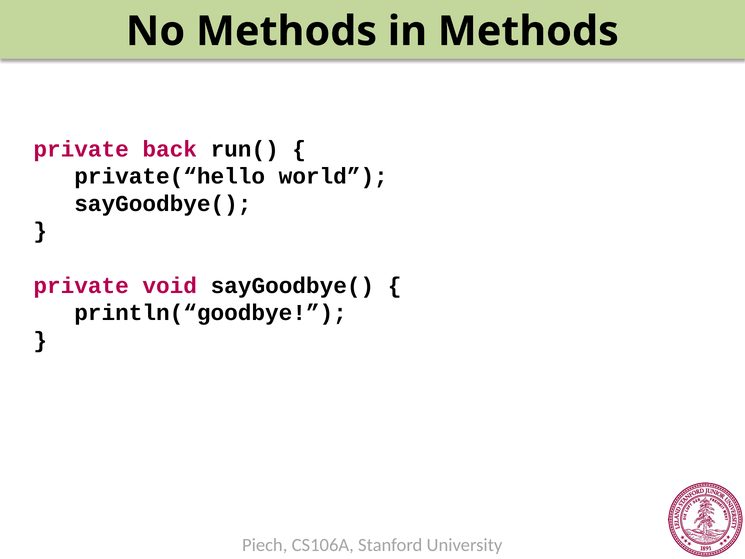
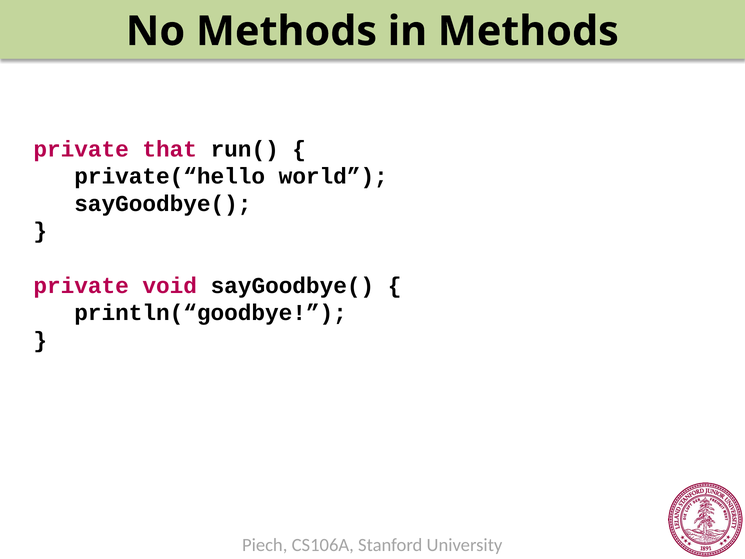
back: back -> that (170, 149)
